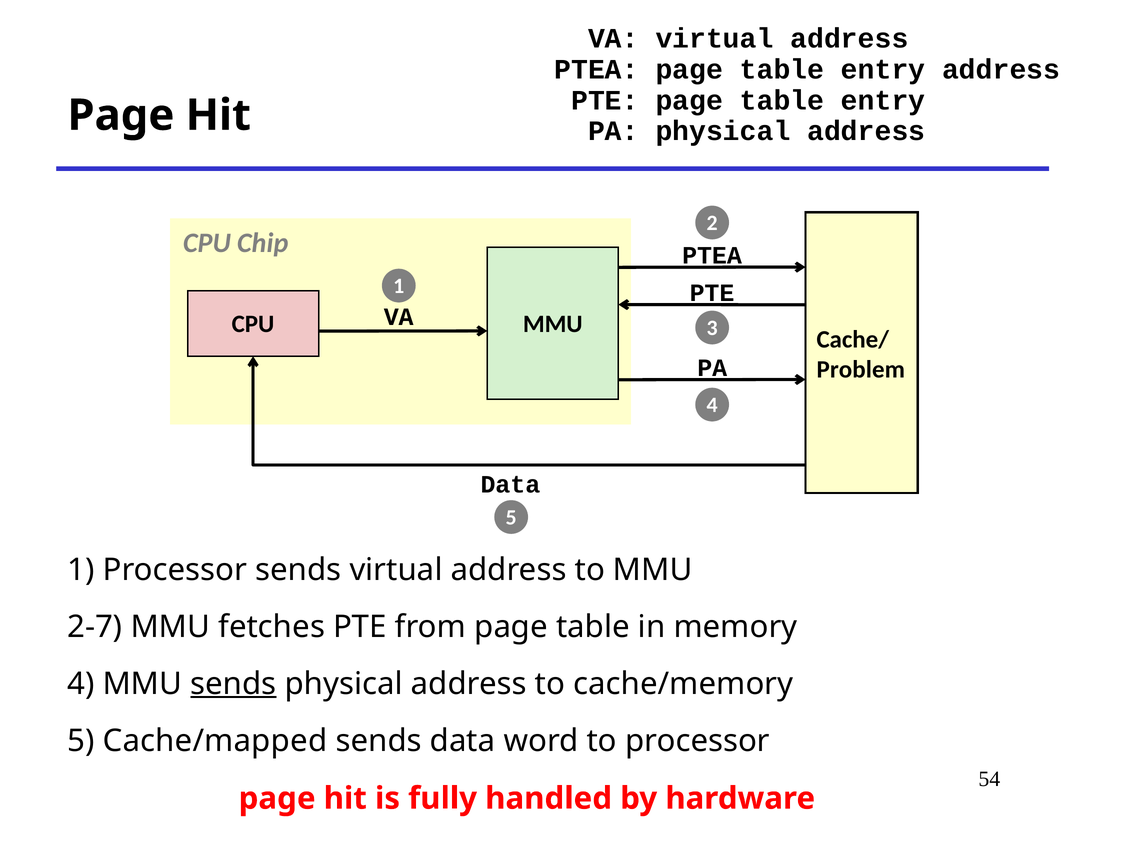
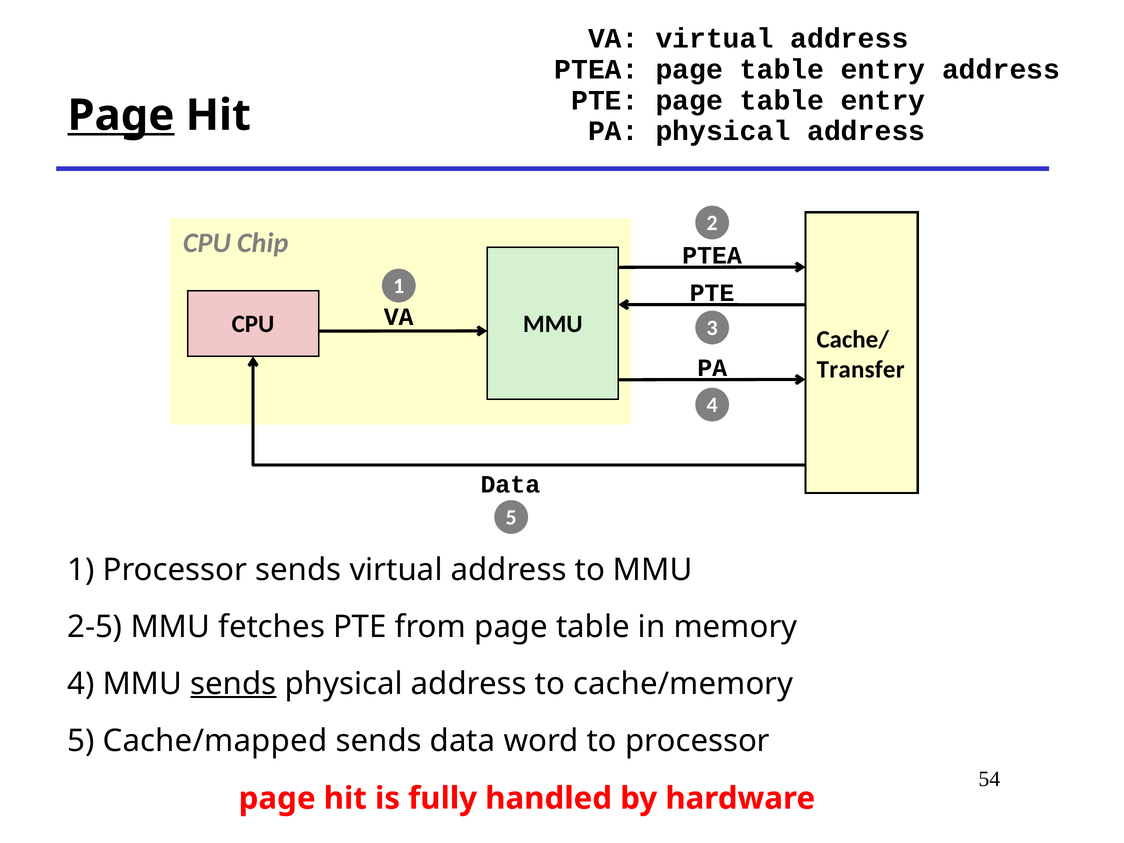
Page underline: none -> present (121, 115)
Problem: Problem -> Transfer (861, 369)
2-7: 2-7 -> 2-5 (95, 627)
